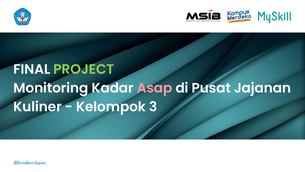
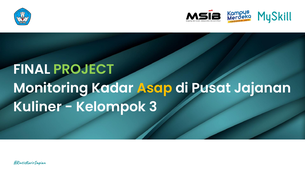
Asap colour: pink -> yellow (155, 88)
